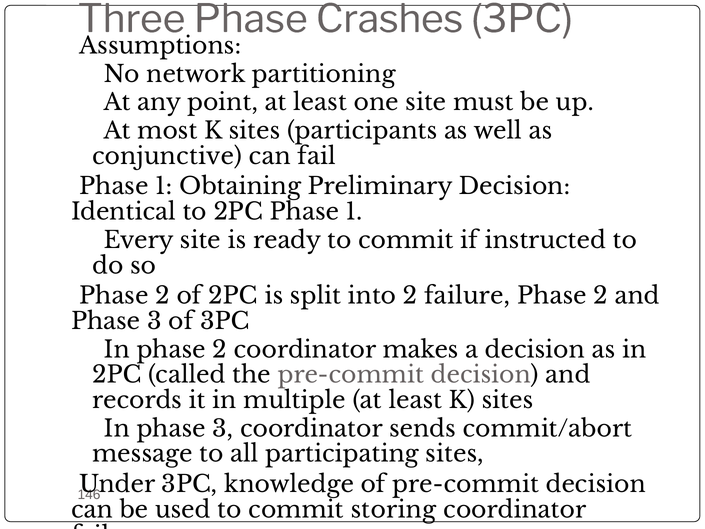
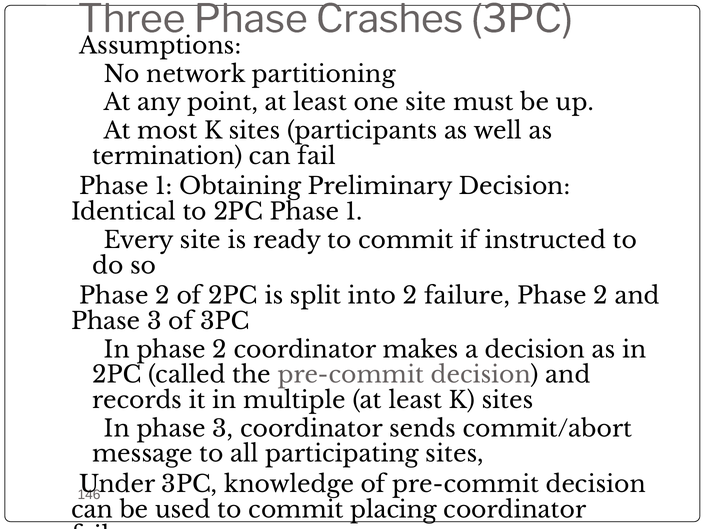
conjunctive: conjunctive -> termination (167, 156)
storing: storing -> placing (394, 510)
